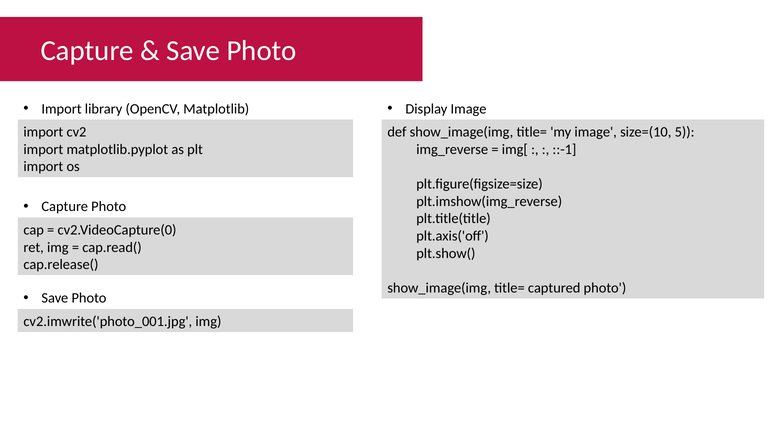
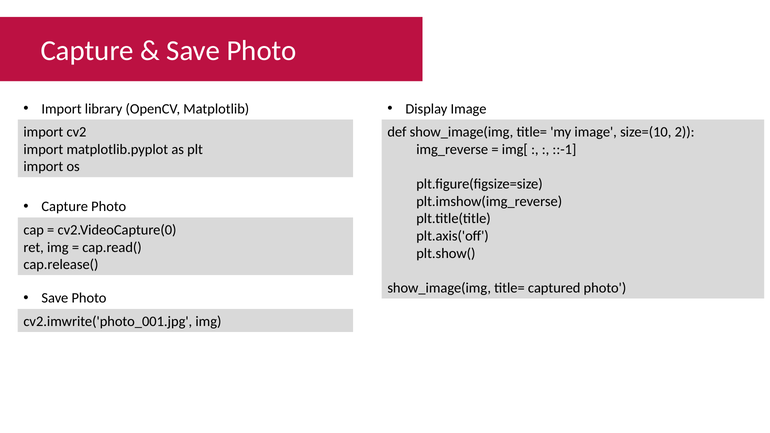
5: 5 -> 2 (685, 132)
